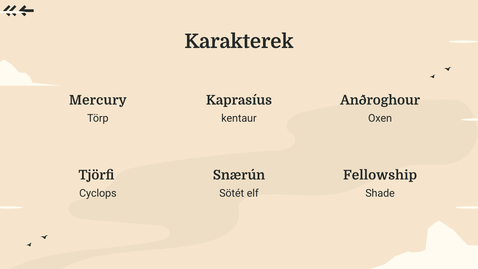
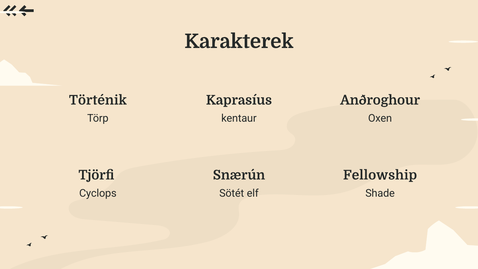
Mercury: Mercury -> Történik (98, 100)
